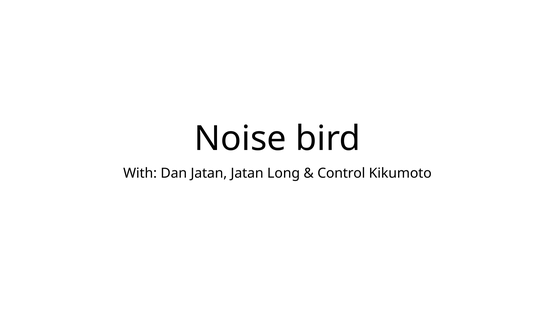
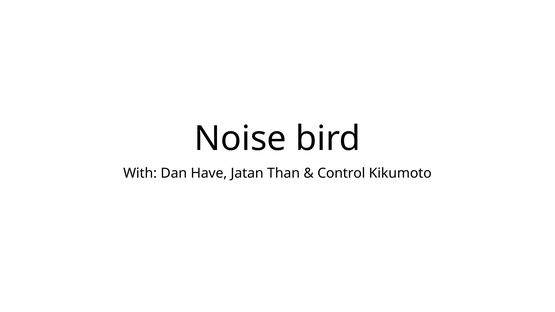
Dan Jatan: Jatan -> Have (209, 173)
Long: Long -> Than (284, 173)
